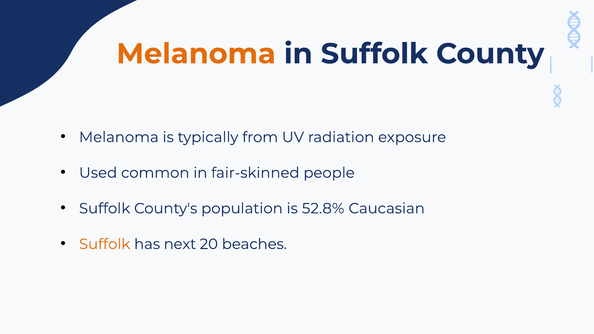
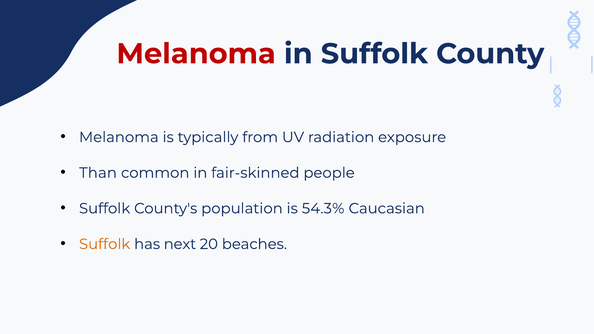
Melanoma colour: orange -> red (196, 54)
Used: Used -> Than (98, 173)
52.8%: 52.8% -> 54.3% (323, 209)
